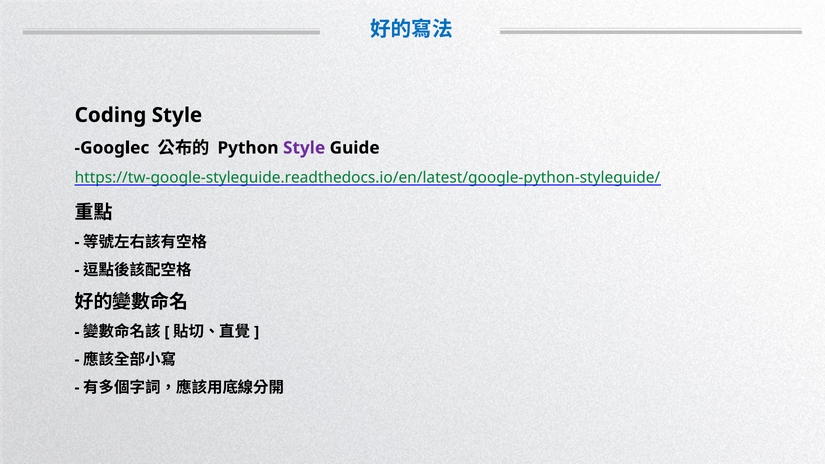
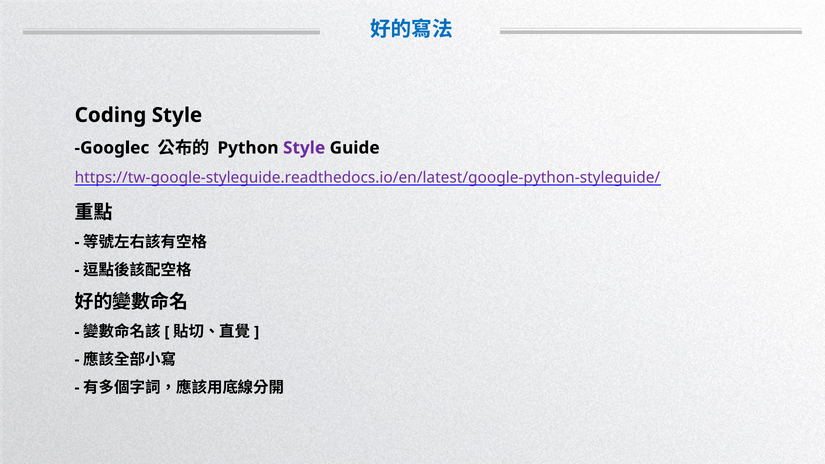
https://tw-google-styleguide.readthedocs.io/en/latest/google-python-styleguide/ colour: green -> purple (367, 178)
